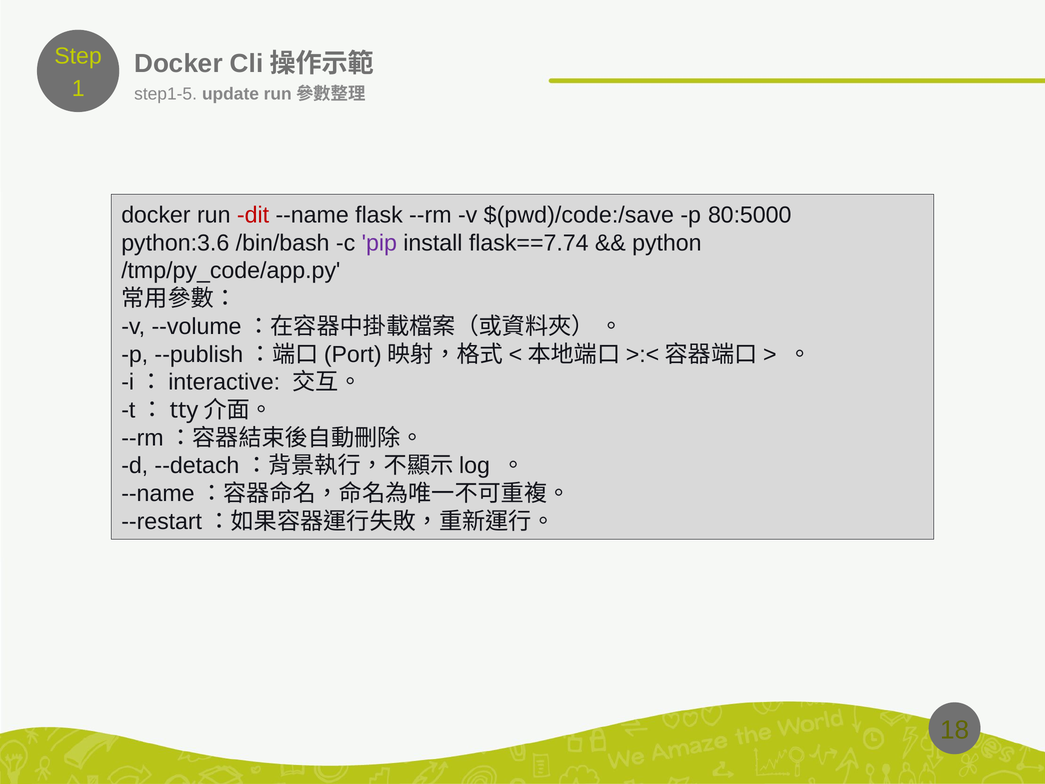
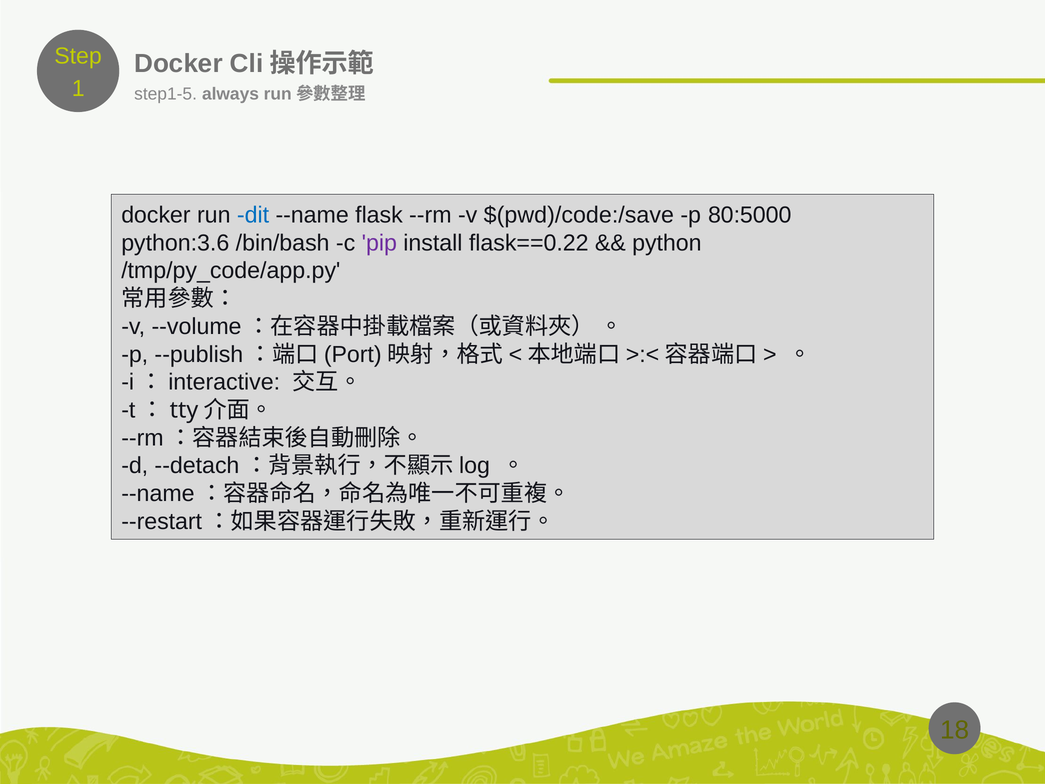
update: update -> always (231, 94)
dit colour: red -> blue (253, 215)
flask==7.74: flask==7.74 -> flask==0.22 (529, 243)
